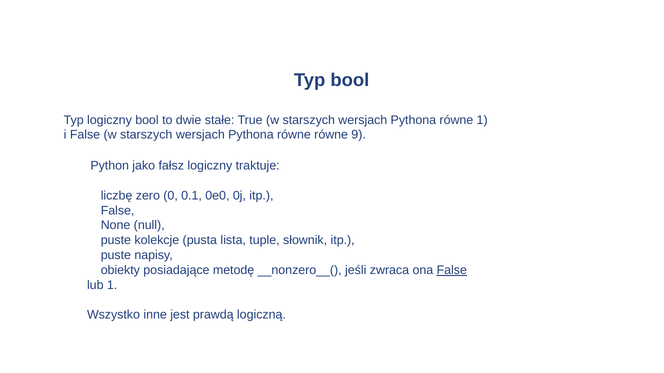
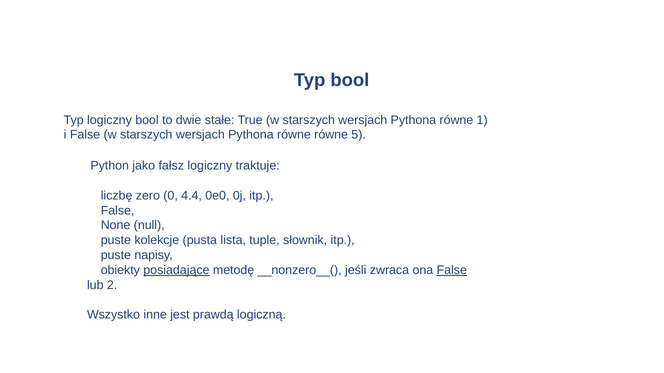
9: 9 -> 5 (359, 135)
0.1: 0.1 -> 4.4 (192, 196)
posiadające underline: none -> present (176, 270)
lub 1: 1 -> 2 (112, 285)
